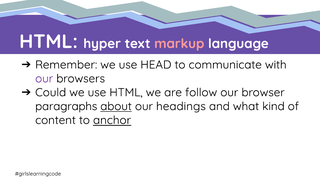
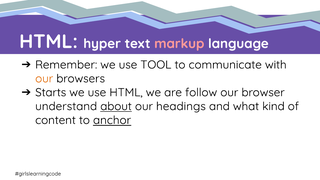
HEAD: HEAD -> TOOL (156, 65)
our colour: purple -> orange (44, 79)
Could: Could -> Starts (51, 92)
paragraphs: paragraphs -> understand (66, 106)
